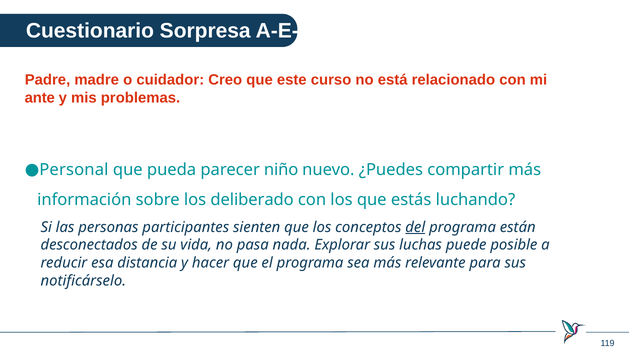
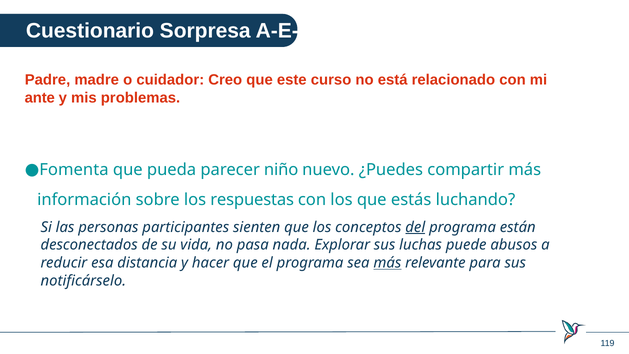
Personal: Personal -> Fomenta (74, 170)
deliberado: deliberado -> respuestas (252, 200)
posible: posible -> abusos (514, 245)
más underline: none -> present (387, 263)
